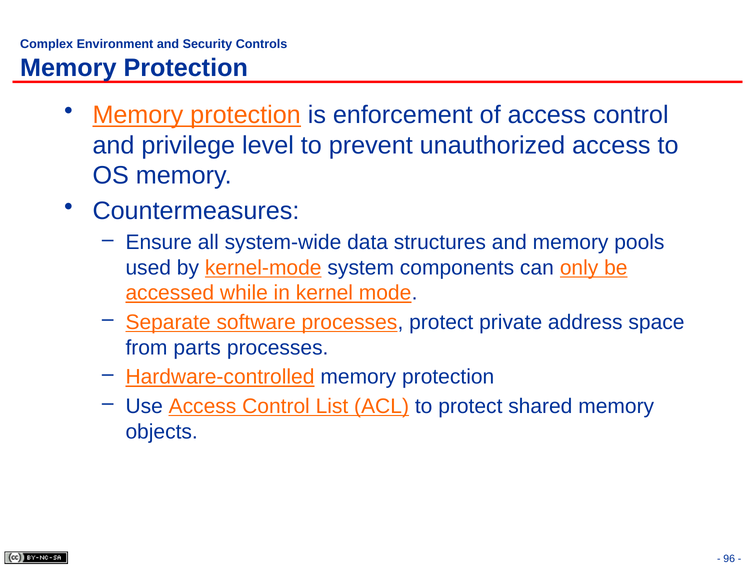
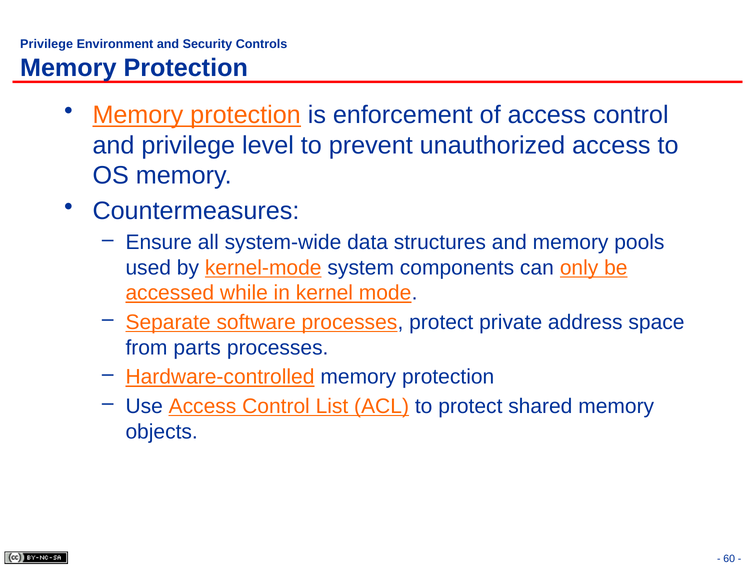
Complex: Complex -> Privilege (47, 44)
96: 96 -> 60 (729, 558)
